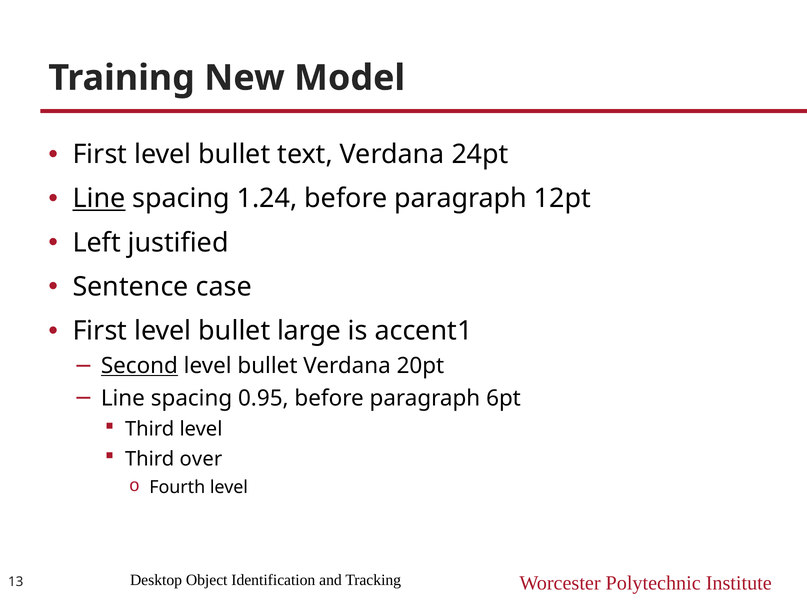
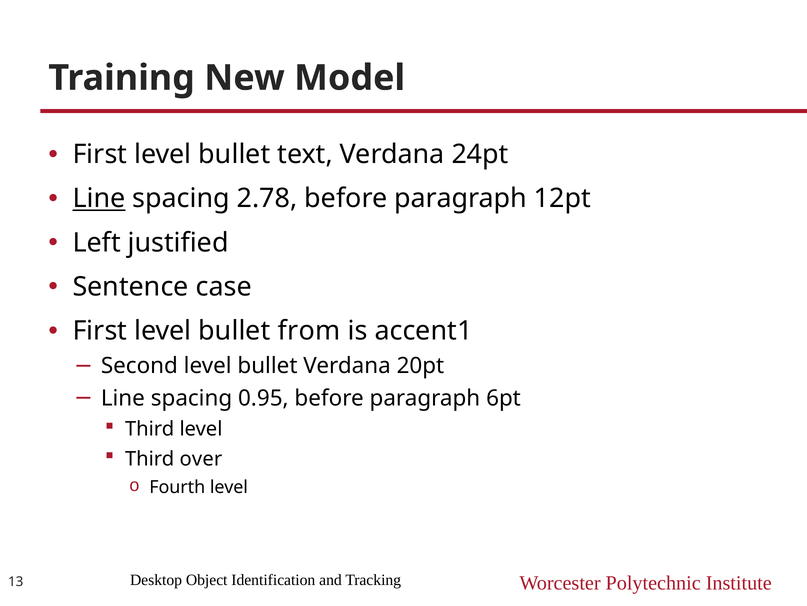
1.24: 1.24 -> 2.78 (267, 198)
large: large -> from (309, 331)
Second underline: present -> none (139, 365)
